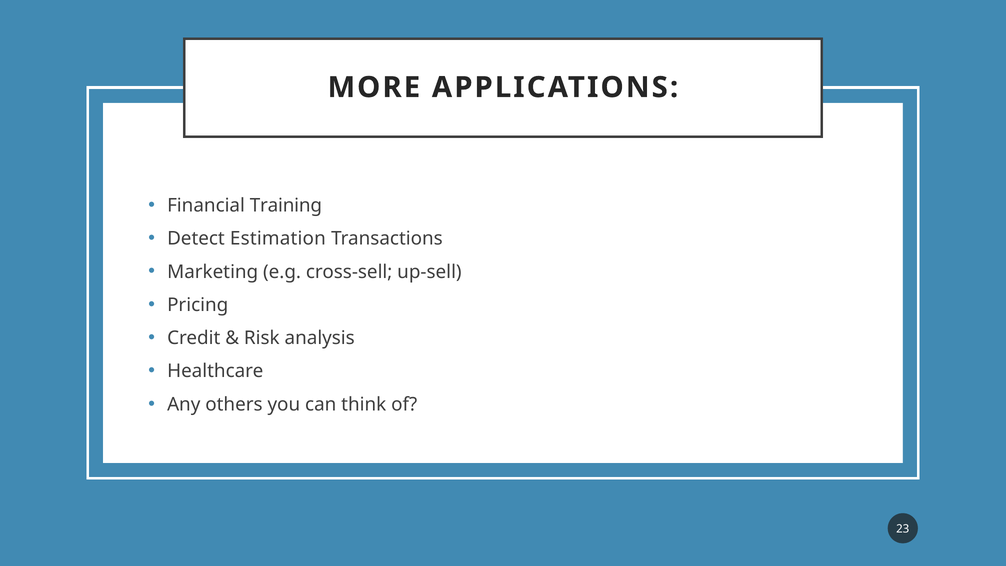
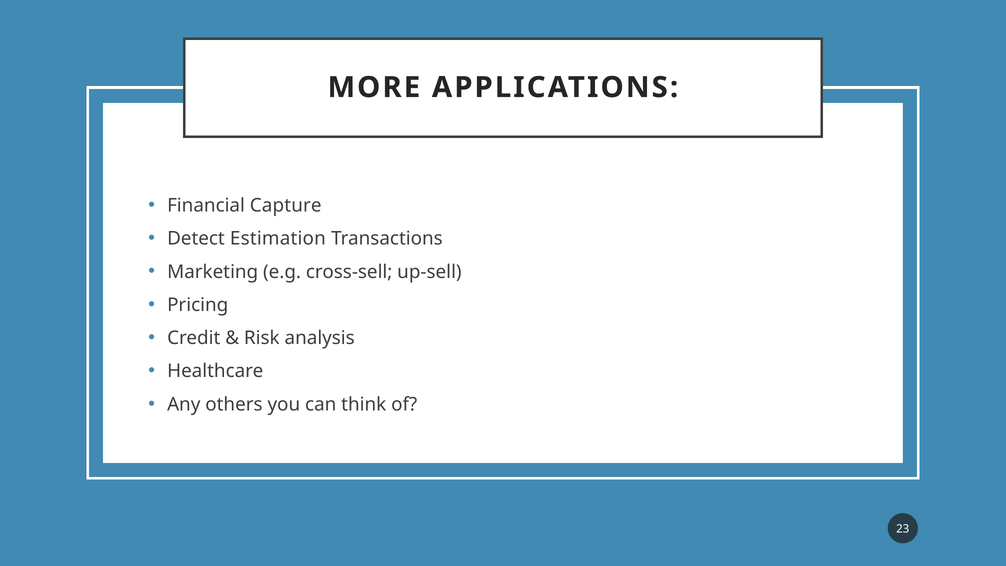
Training: Training -> Capture (286, 205)
